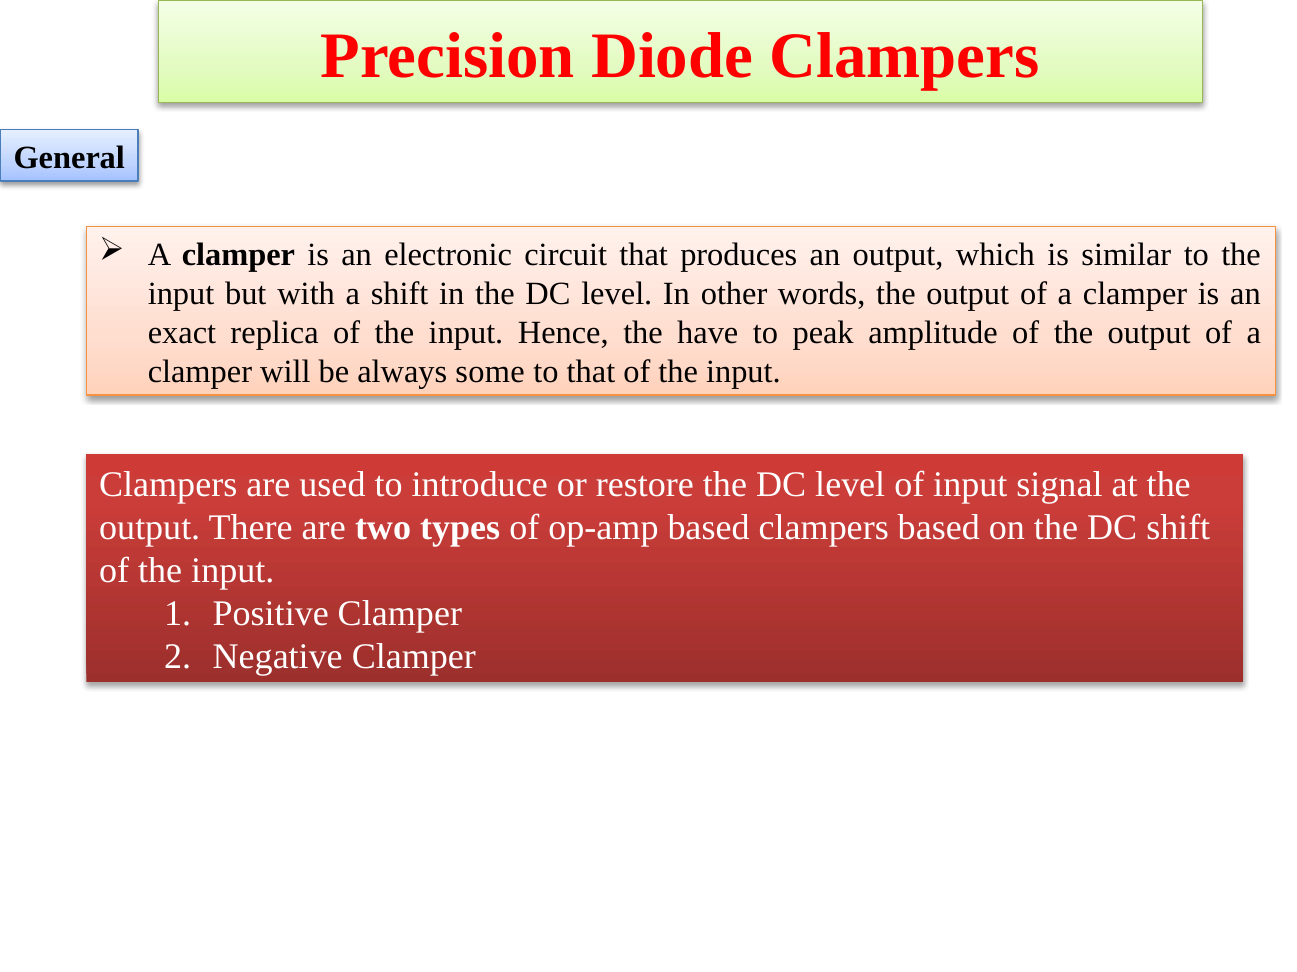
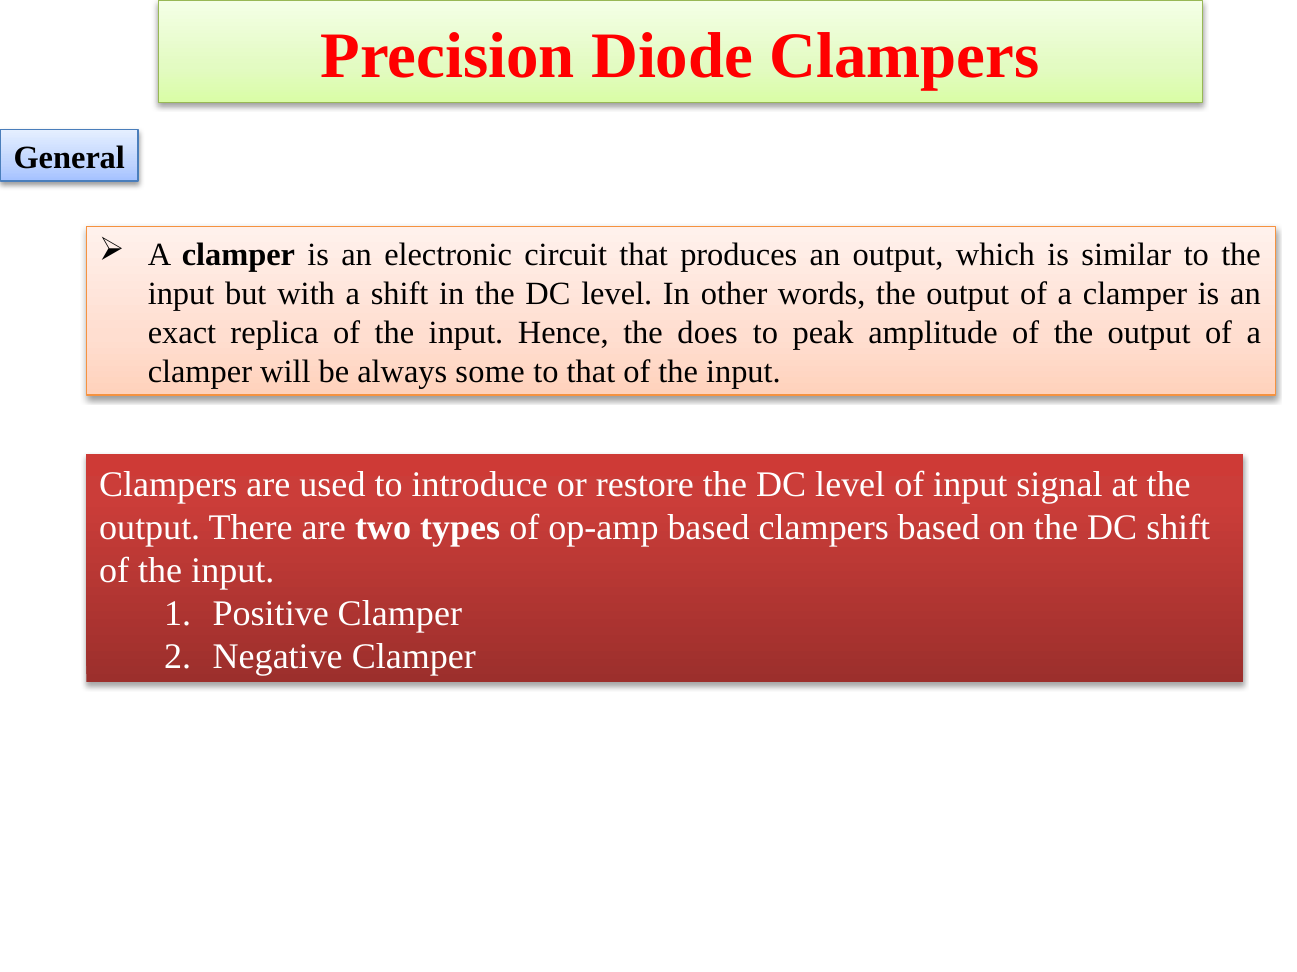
have: have -> does (708, 333)
